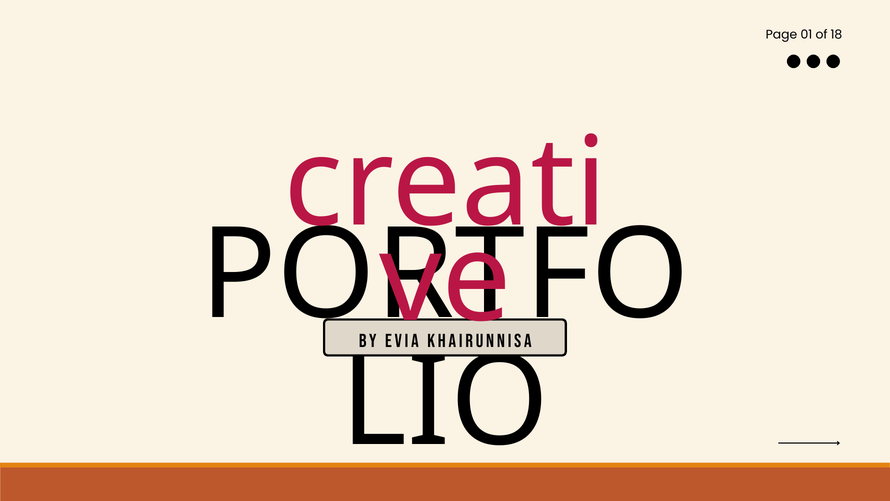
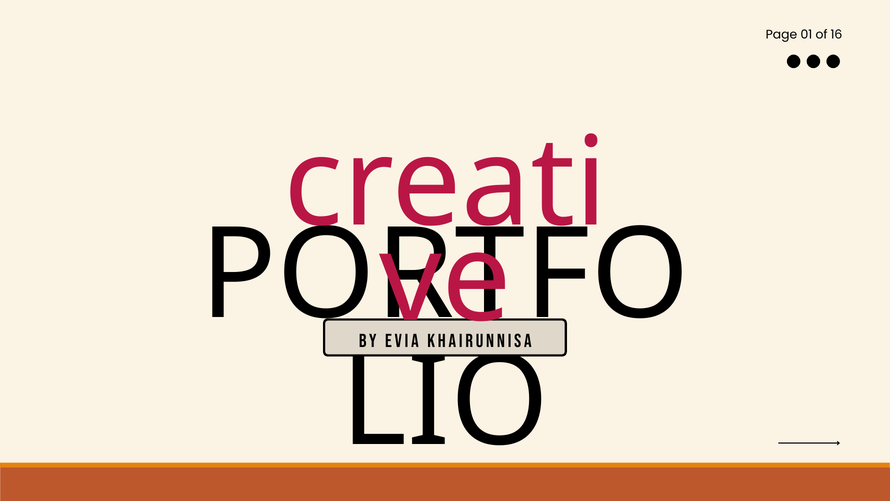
18: 18 -> 16 (836, 35)
